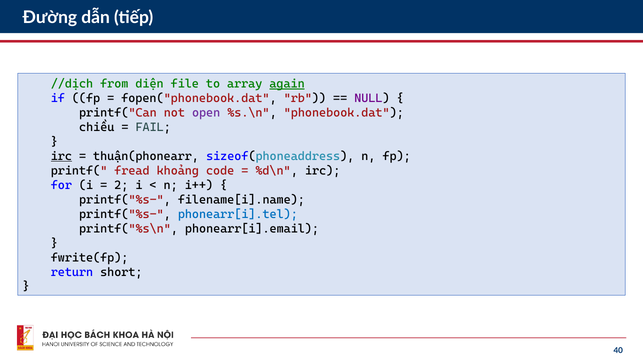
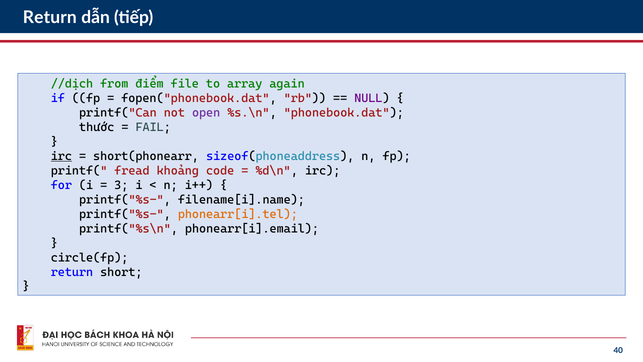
Đường: Đường -> Return (50, 18)
diện: diện -> điểm (150, 84)
again underline: present -> none (287, 84)
chiều: chiều -> thước (97, 127)
thuận(phonearr: thuận(phonearr -> short(phonearr (146, 156)
2: 2 -> 3 (121, 185)
phonearr[i].tel colour: blue -> orange (238, 214)
fwrite(fp: fwrite(fp -> circle(fp (90, 257)
